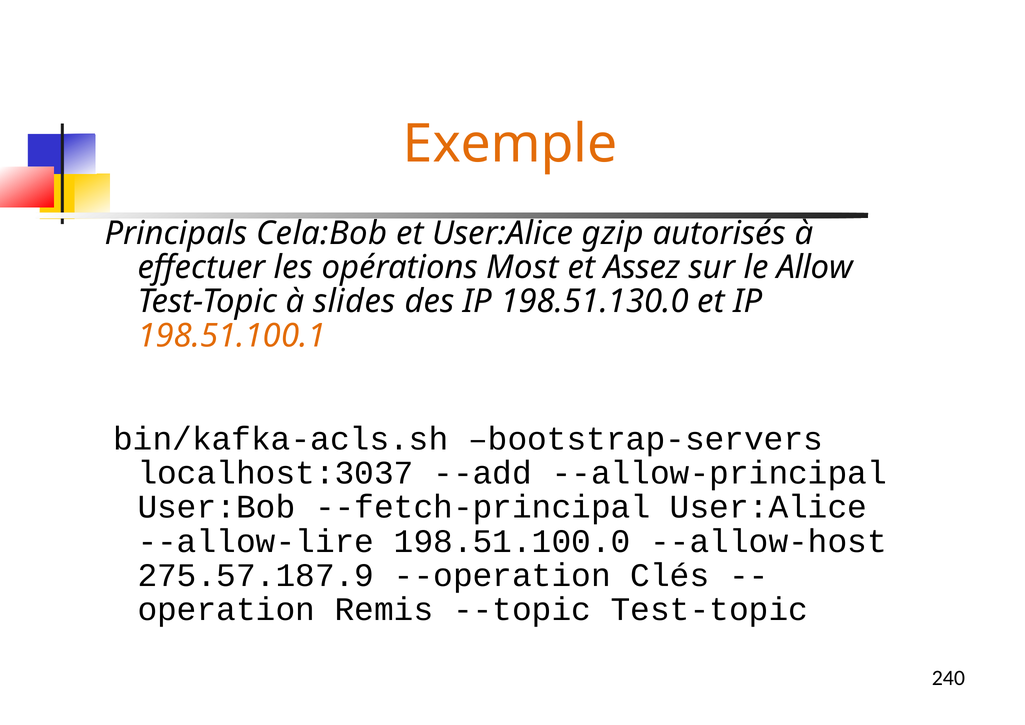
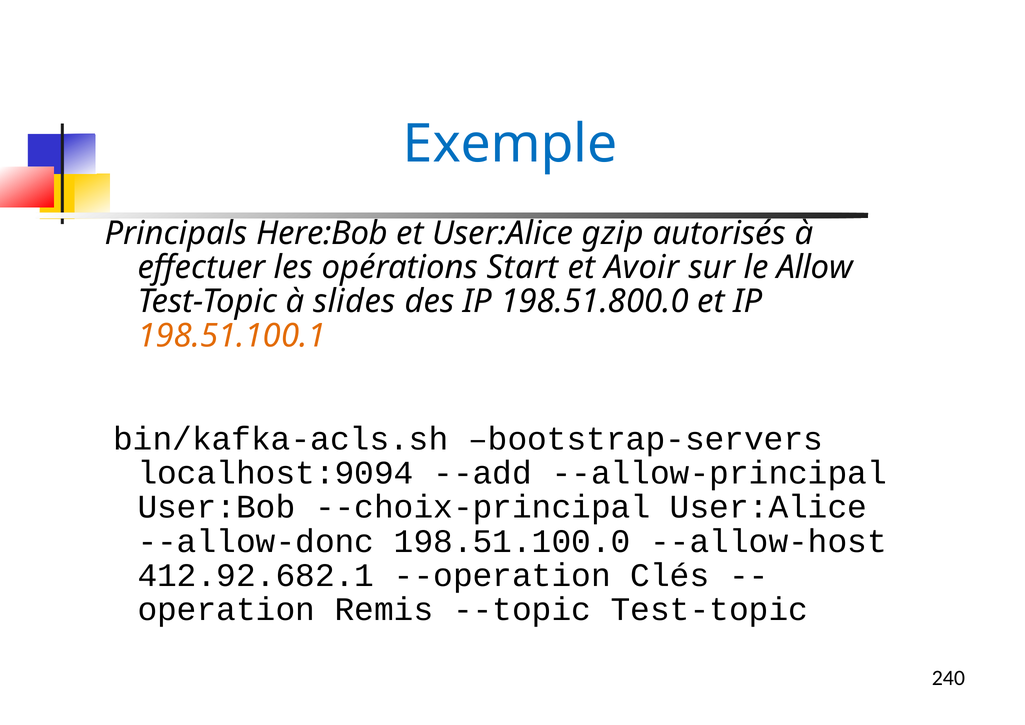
Exemple colour: orange -> blue (510, 144)
Cela:Bob: Cela:Bob -> Here:Bob (322, 233)
Most: Most -> Start (523, 267)
Assez: Assez -> Avoir (642, 267)
198.51.130.0: 198.51.130.0 -> 198.51.800.0 (595, 301)
localhost:3037: localhost:3037 -> localhost:9094 (276, 473)
--fetch-principal: --fetch-principal -> --choix-principal (483, 507)
--allow-lire: --allow-lire -> --allow-donc (256, 541)
275.57.187.9: 275.57.187.9 -> 412.92.682.1 (256, 575)
